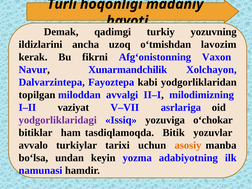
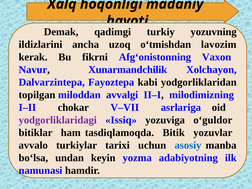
Turli: Turli -> Xalq (62, 4)
vaziyat: vaziyat -> chokar (73, 107)
o‘chokar: o‘chokar -> o‘guldor (213, 120)
asosiy colour: orange -> blue (188, 145)
